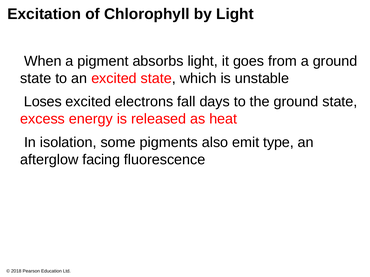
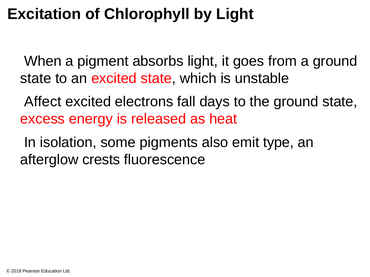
Loses: Loses -> Affect (43, 102)
facing: facing -> crests (101, 160)
